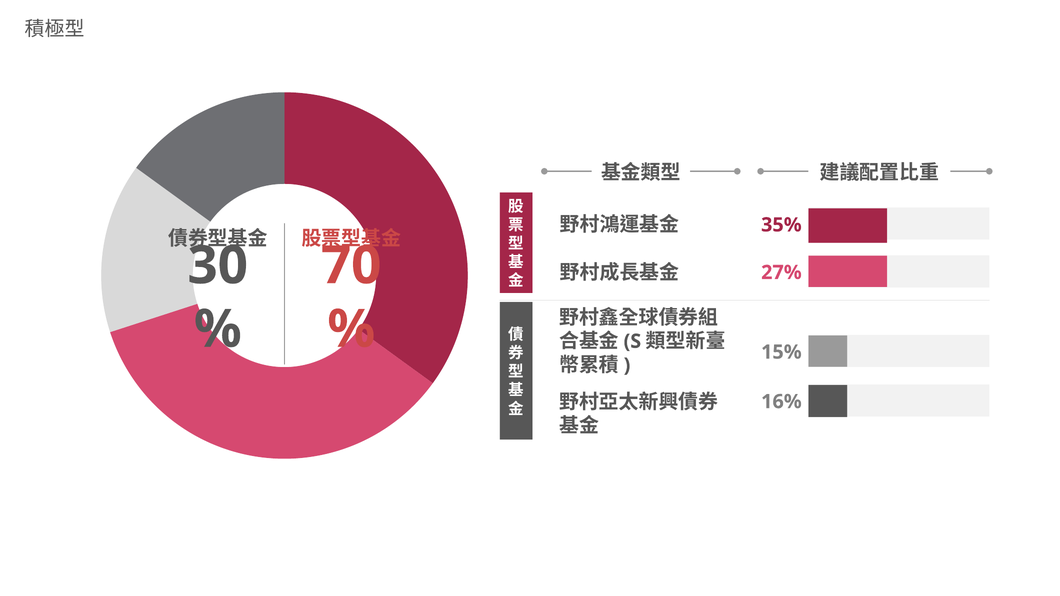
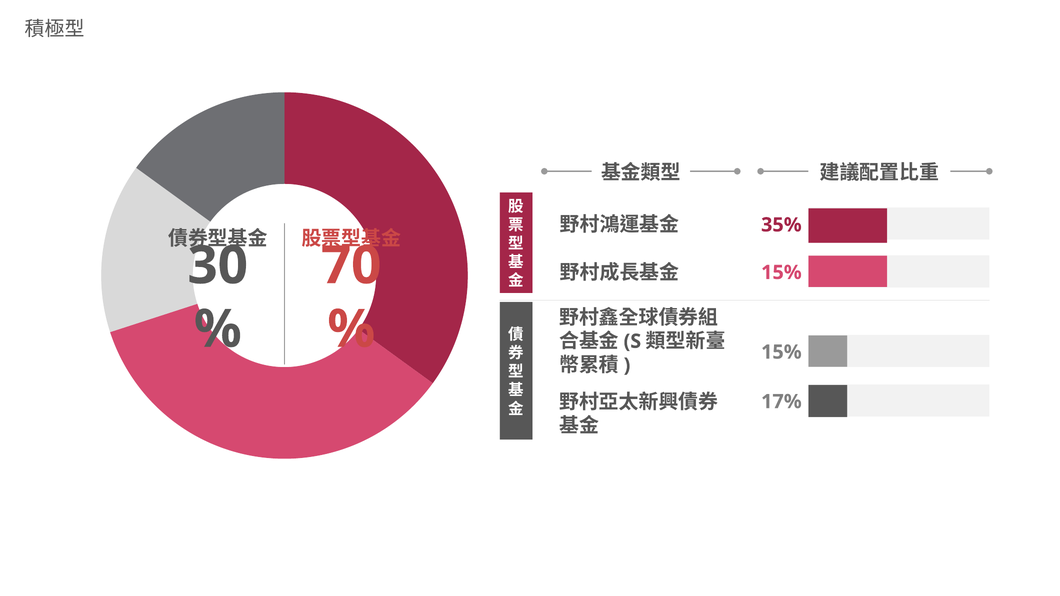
27%: 27% -> 15% (781, 273)
16%: 16% -> 17% (781, 402)
